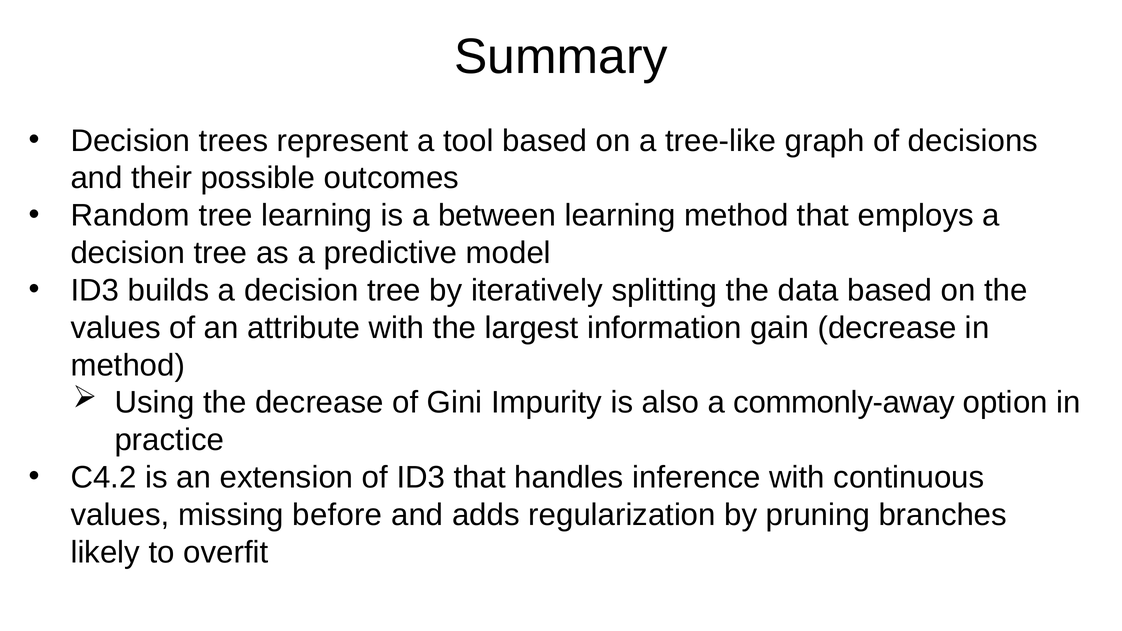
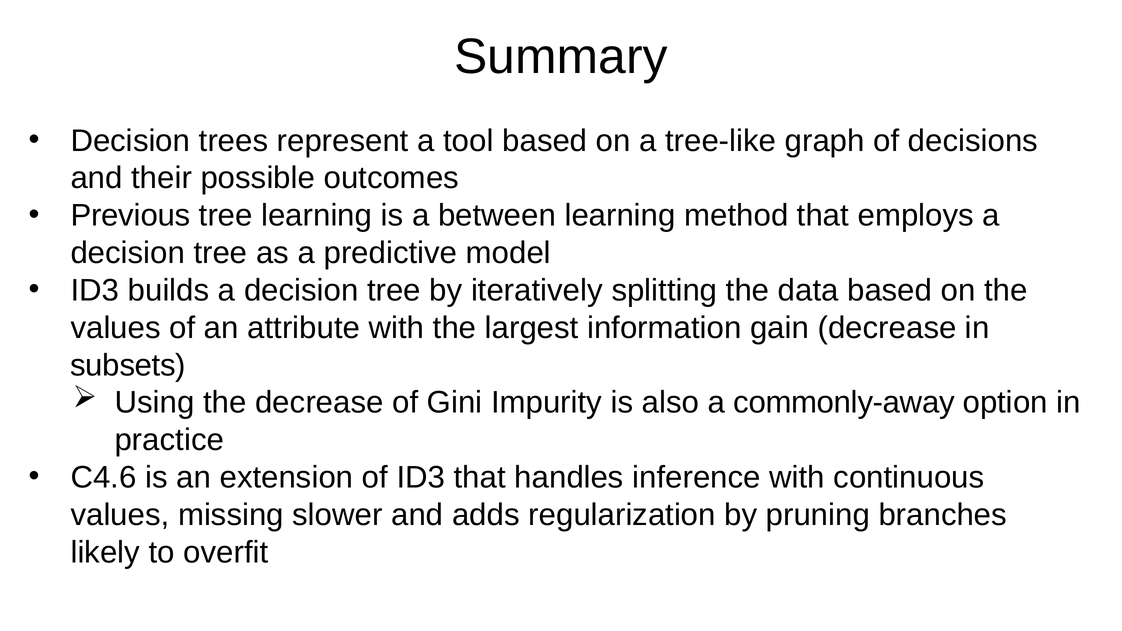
Random: Random -> Previous (131, 216)
method: method -> subsets (128, 365)
C4.2: C4.2 -> C4.6 (104, 478)
before: before -> slower (337, 515)
